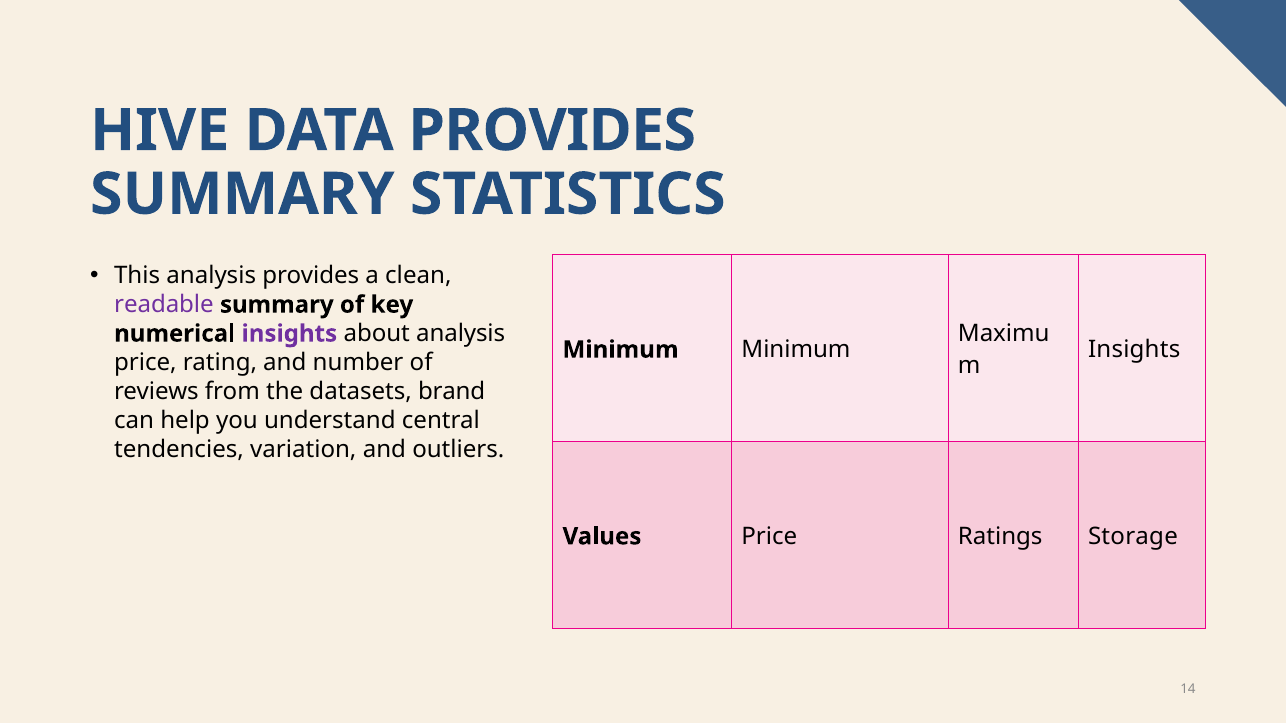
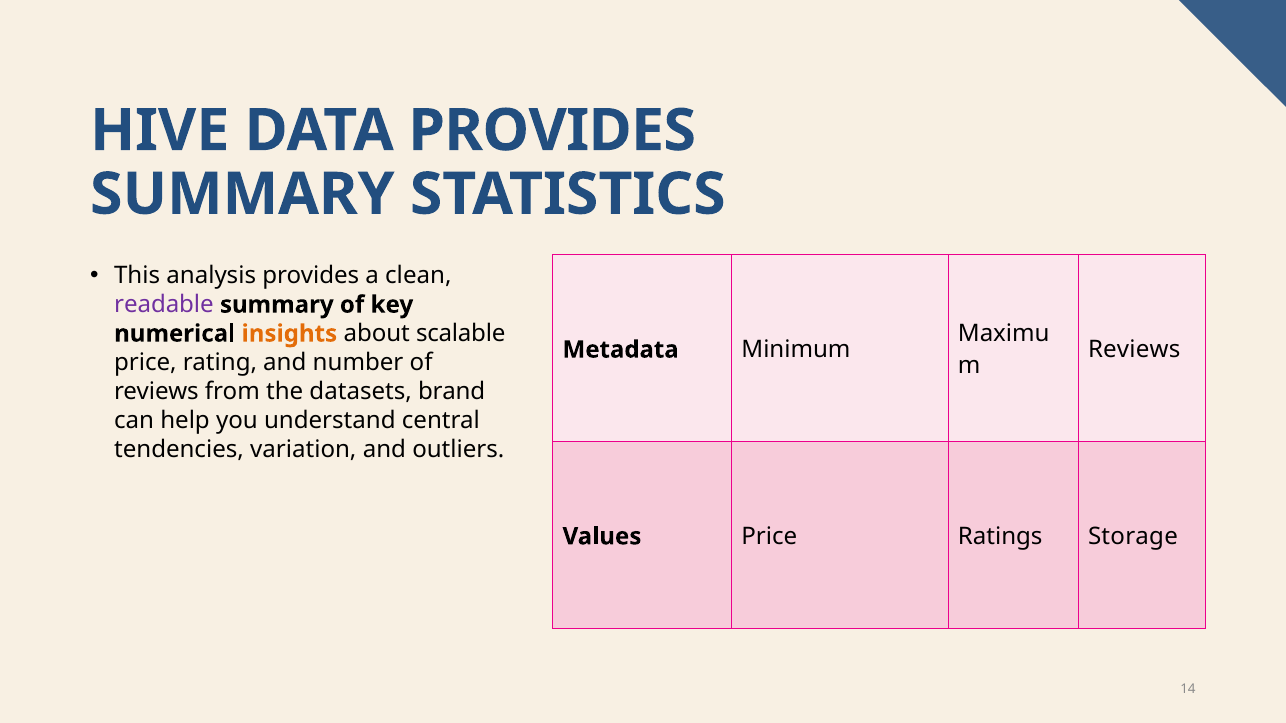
insights colour: purple -> orange (289, 334)
about analysis: analysis -> scalable (461, 334)
Insights: Insights -> Reviews (1134, 350)
Minimum: Minimum -> Metadata (621, 350)
